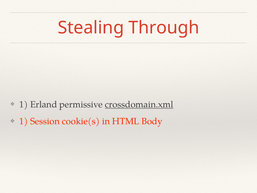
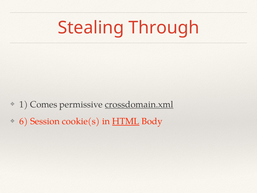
Erland: Erland -> Comes (44, 104)
1: 1 -> 6 (24, 121)
HTML underline: none -> present (126, 121)
